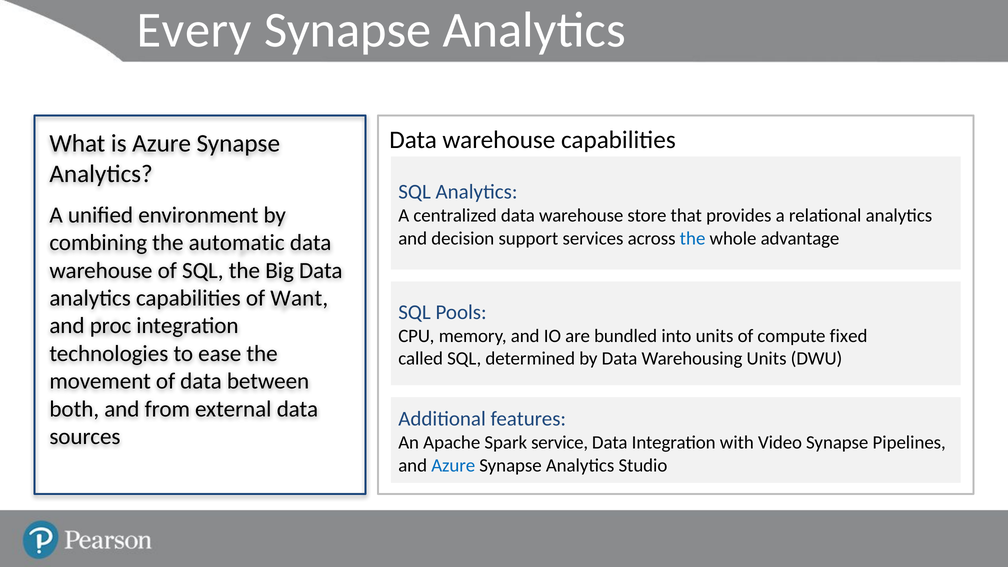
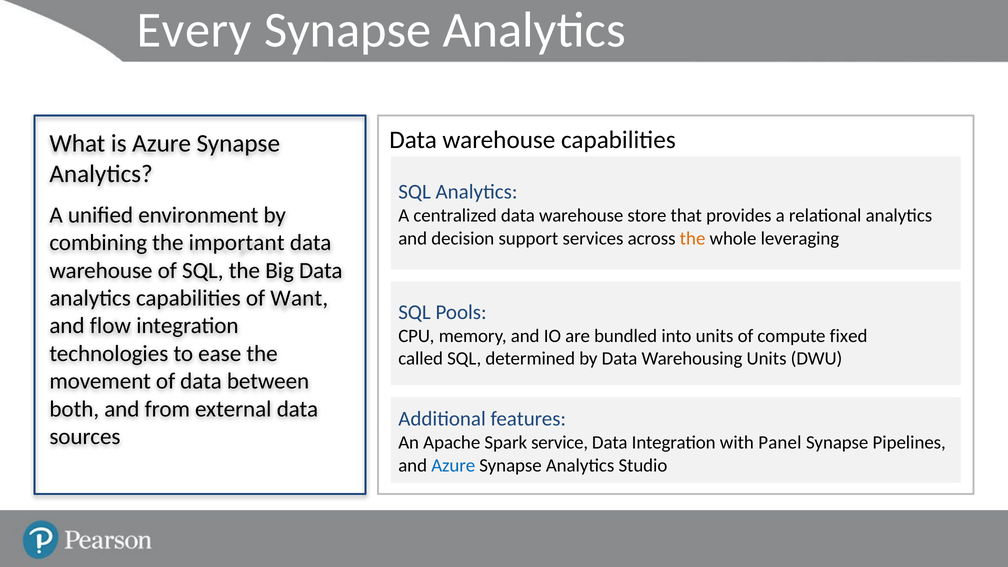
the colour: blue -> orange (693, 238)
advantage: advantage -> leveraging (800, 238)
automatic: automatic -> important (237, 243)
proc: proc -> flow (110, 326)
Video: Video -> Panel (780, 443)
